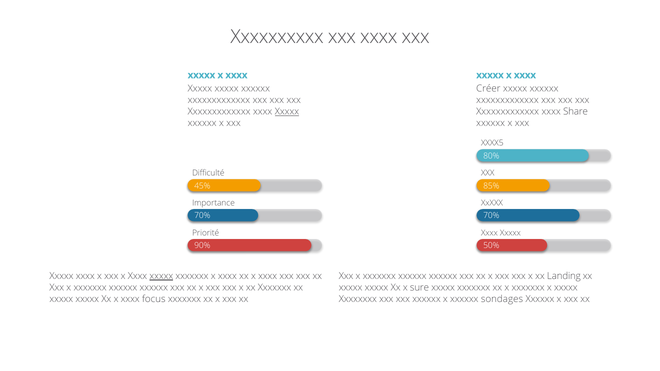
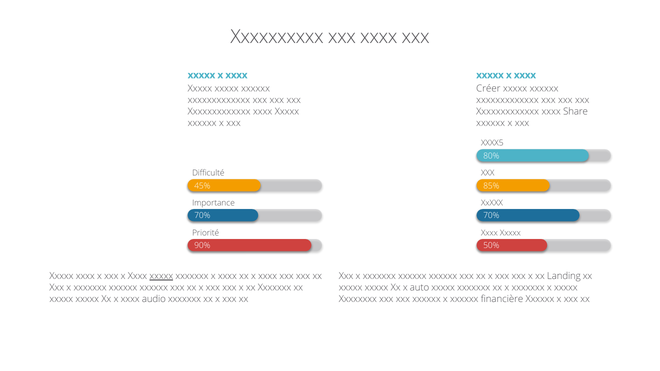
Xxxxx underline: present -> none (287, 112)
sure: sure -> auto (419, 288)
focus: focus -> audio (154, 299)
sondages: sondages -> financière (502, 299)
